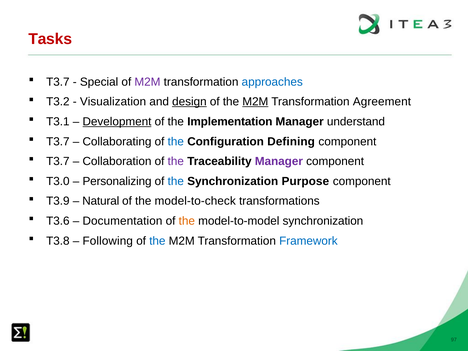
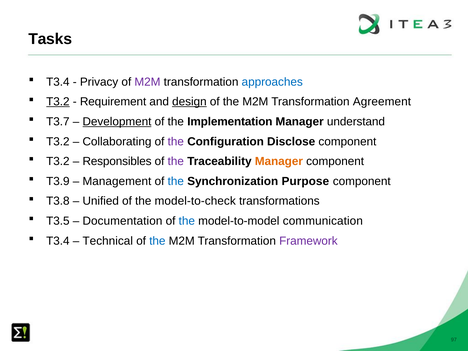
Tasks colour: red -> black (50, 39)
T3.7: T3.7 -> T3.4 (58, 82)
Special: Special -> Privacy (99, 82)
T3.2 underline: none -> present (58, 102)
Visualization: Visualization -> Requirement (113, 102)
M2M underline: present -> none (255, 102)
T3.1: T3.1 -> T3.7 (58, 122)
T3.7: T3.7 -> T3.2 (58, 141)
the colour: blue -> purple (176, 141)
Defining: Defining -> Disclose (291, 141)
T3.7: T3.7 -> T3.2 (58, 161)
Collaboration: Collaboration -> Responsibles (117, 161)
Manager colour: purple -> orange (279, 161)
T3.0: T3.0 -> T3.9 (58, 181)
Personalizing: Personalizing -> Management (117, 181)
T3.9: T3.9 -> T3.8 (58, 201)
Natural: Natural -> Unified (101, 201)
T3.6: T3.6 -> T3.5 (58, 221)
the colour: orange -> blue (187, 221)
model-to-model synchronization: synchronization -> communication (323, 221)
T3.8: T3.8 -> T3.4 (58, 241)
Following: Following -> Technical (108, 241)
Framework colour: blue -> purple (308, 241)
